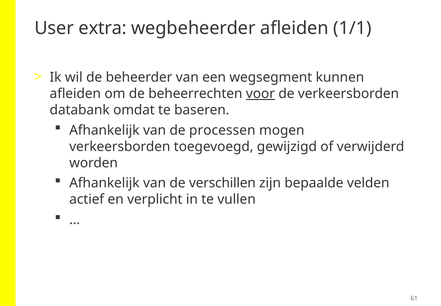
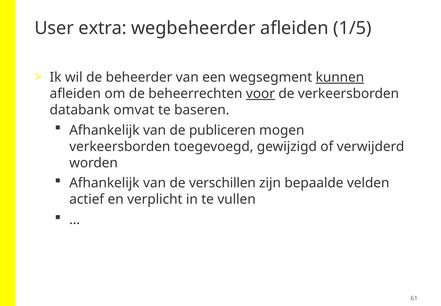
1/1: 1/1 -> 1/5 (352, 28)
kunnen underline: none -> present (340, 77)
omdat: omdat -> omvat (134, 110)
processen: processen -> publiceren (222, 130)
